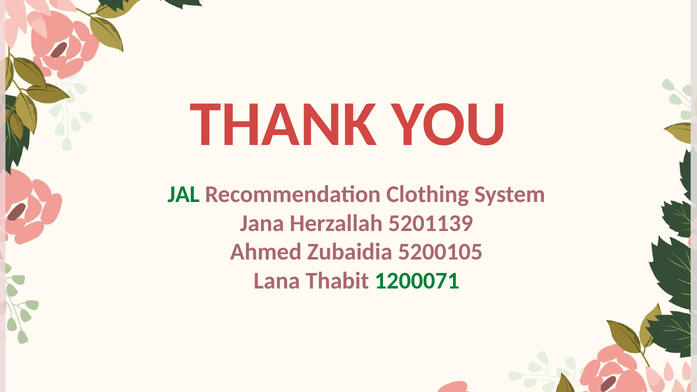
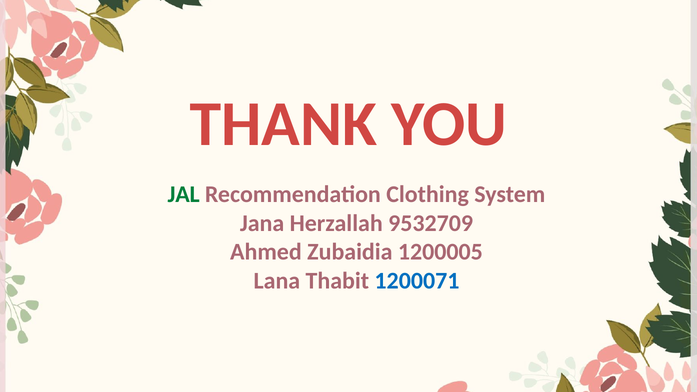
5201139: 5201139 -> 9532709 (431, 223)
5200105: 5200105 -> 1200005 (440, 252)
1200071 colour: green -> blue (417, 281)
